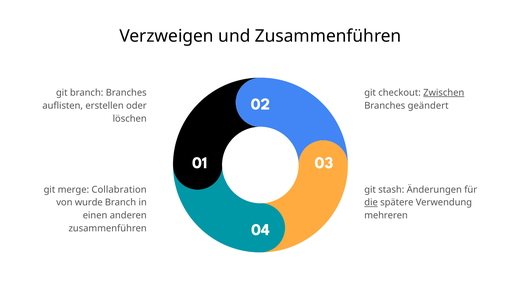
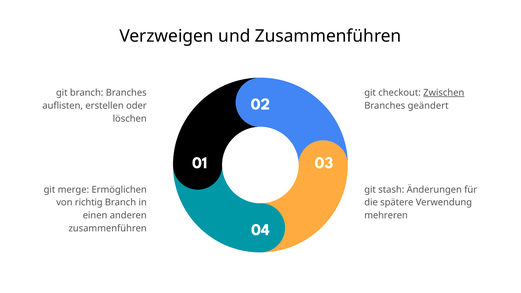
Collabration: Collabration -> Ermöglichen (119, 190)
wurde: wurde -> richtig (89, 203)
die underline: present -> none (371, 203)
